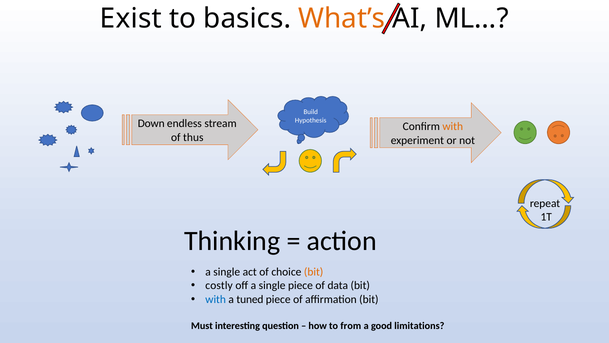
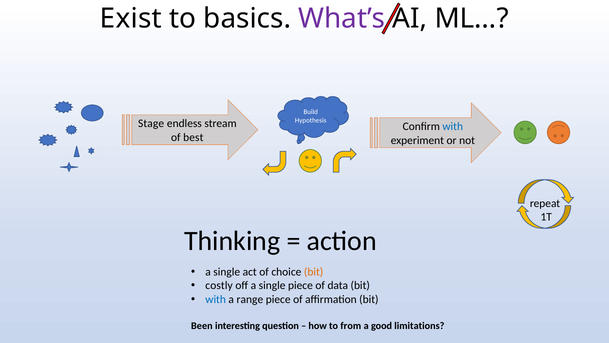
What’s colour: orange -> purple (342, 18)
Down: Down -> Stage (151, 124)
with colour: orange -> blue (453, 126)
thus: thus -> best (193, 137)
tuned: tuned -> range (250, 299)
Must: Must -> Been (202, 326)
